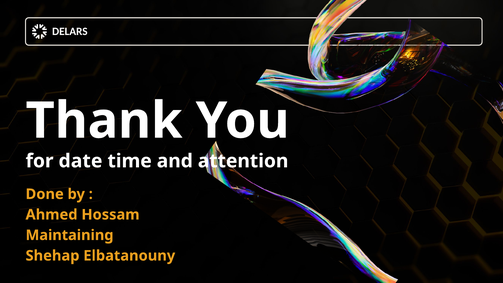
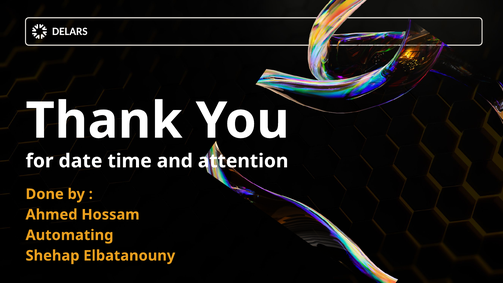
Maintaining: Maintaining -> Automating (69, 235)
